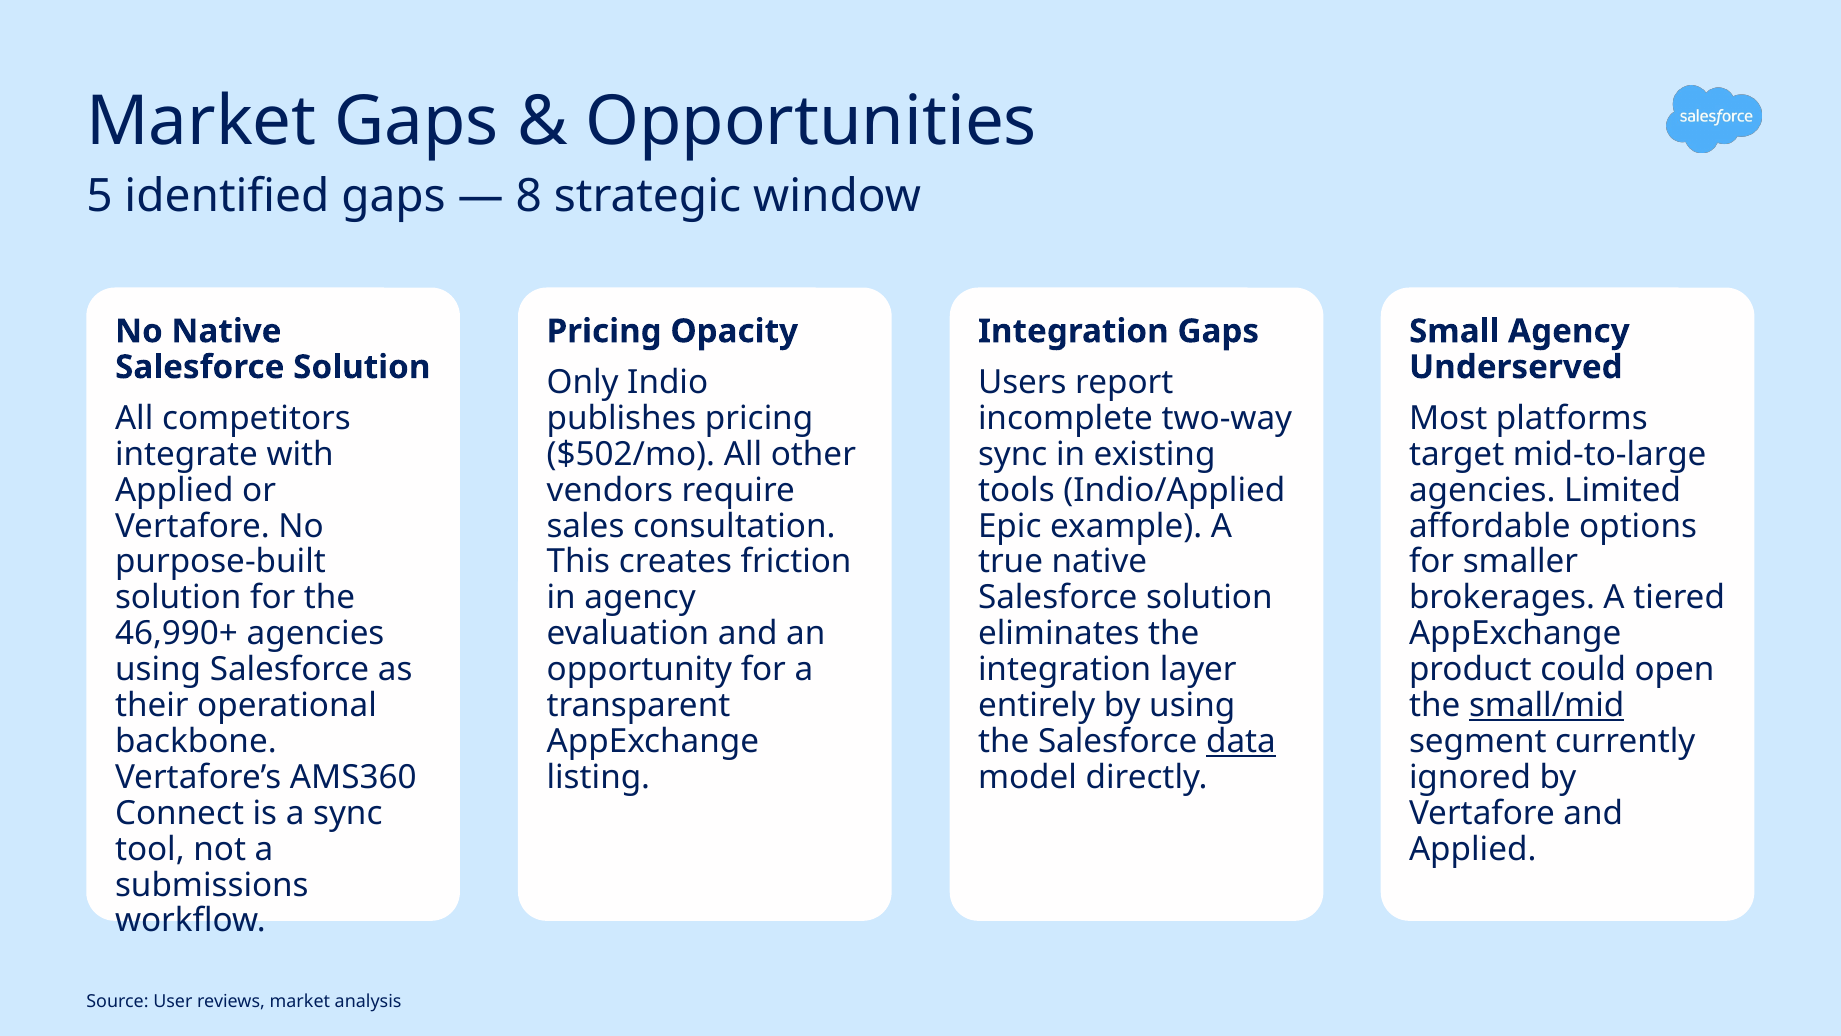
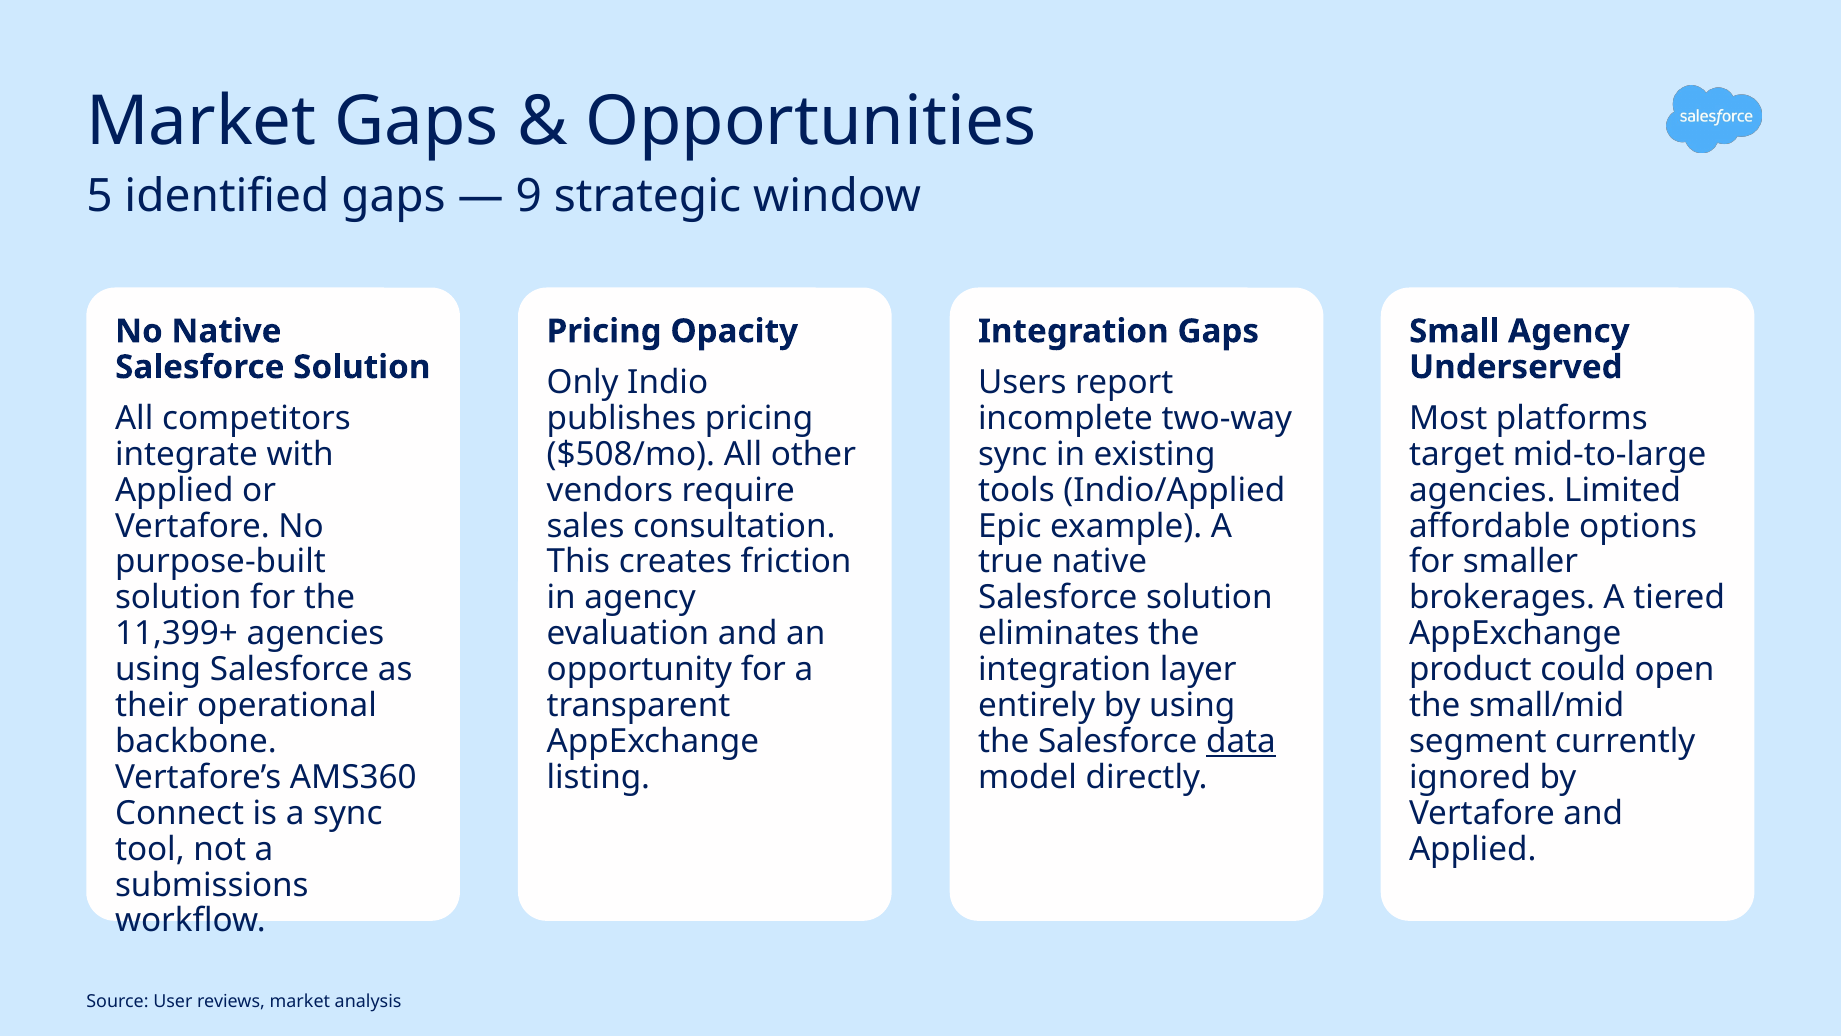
8: 8 -> 9 (529, 196)
$502/mo: $502/mo -> $508/mo (631, 454)
46,990+: 46,990+ -> 11,399+ (177, 634)
small/mid underline: present -> none (1547, 705)
